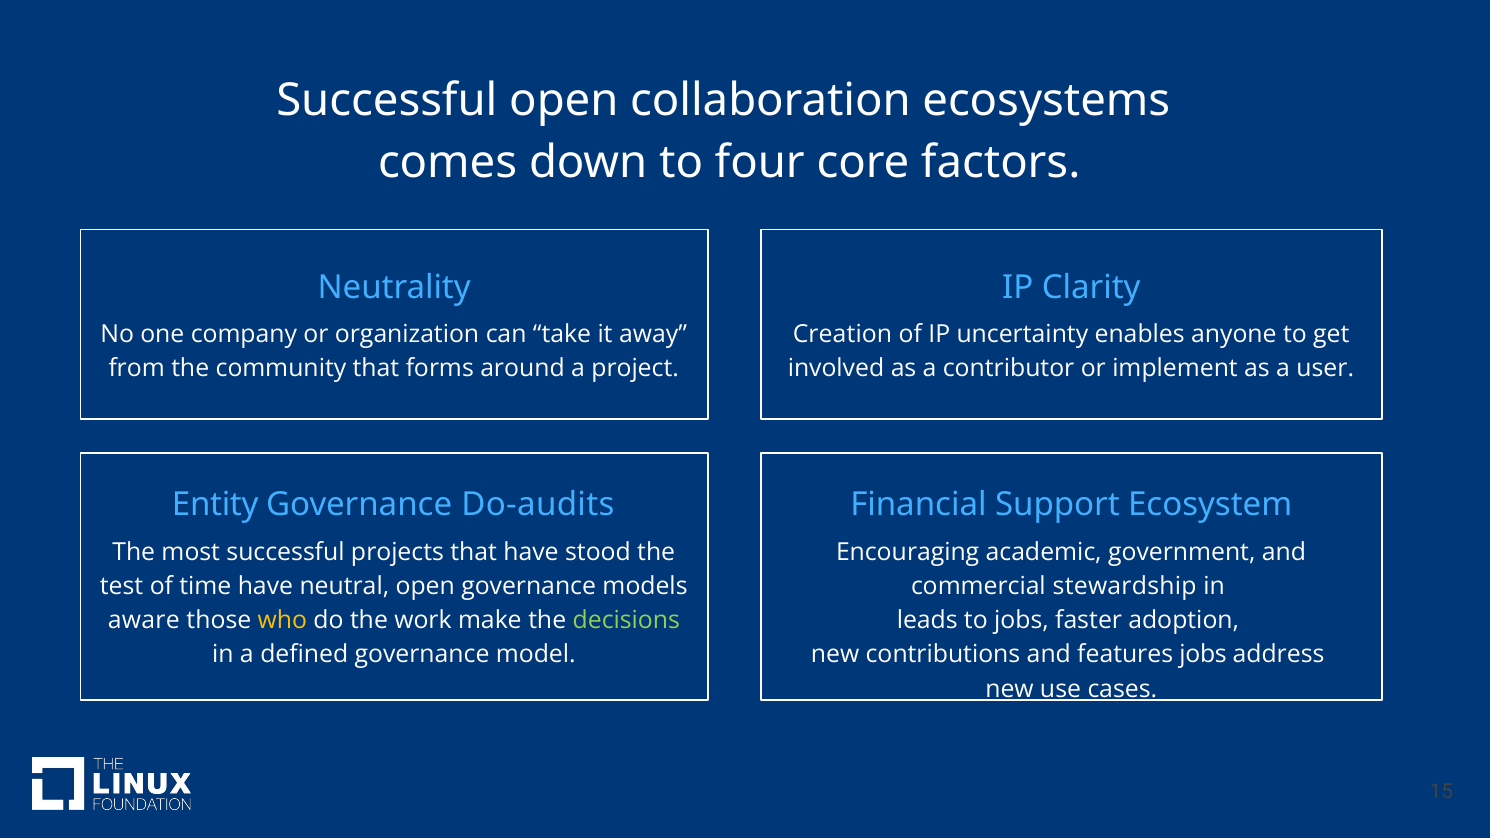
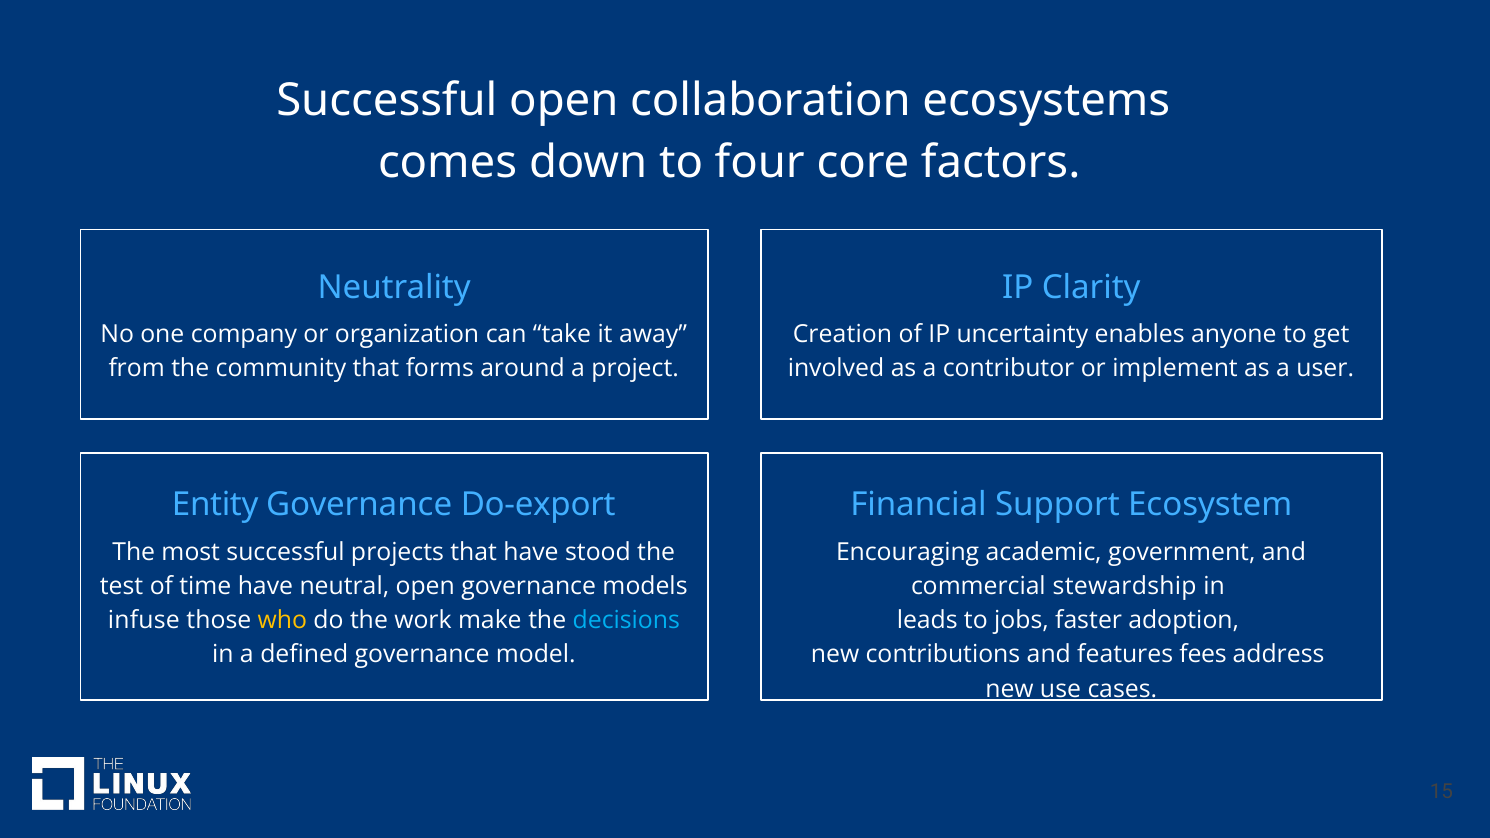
Do-audits: Do-audits -> Do-export (538, 505)
aware: aware -> infuse (144, 620)
decisions colour: light green -> light blue (626, 620)
features jobs: jobs -> fees (1203, 655)
